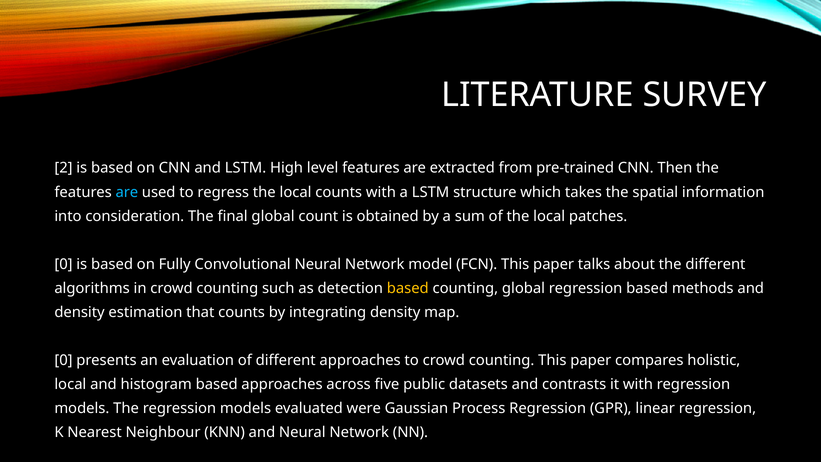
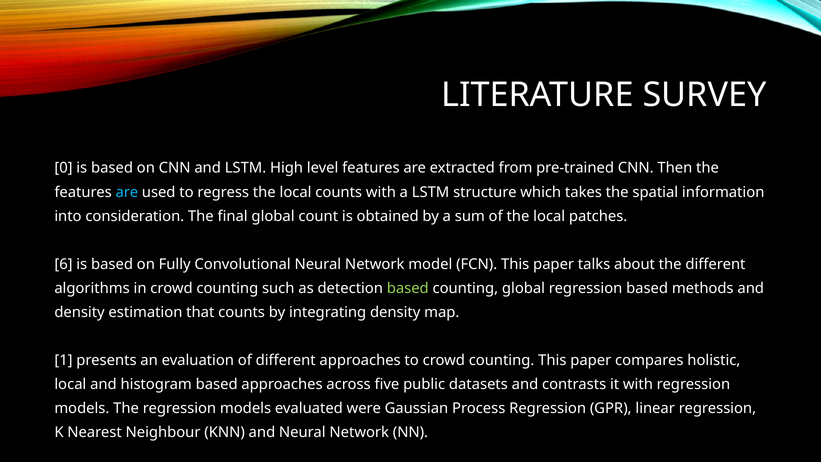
2: 2 -> 0 (63, 168)
0: 0 -> 6 (63, 264)
based colour: yellow -> light green (408, 288)
0: 0 -> 1 (63, 360)
